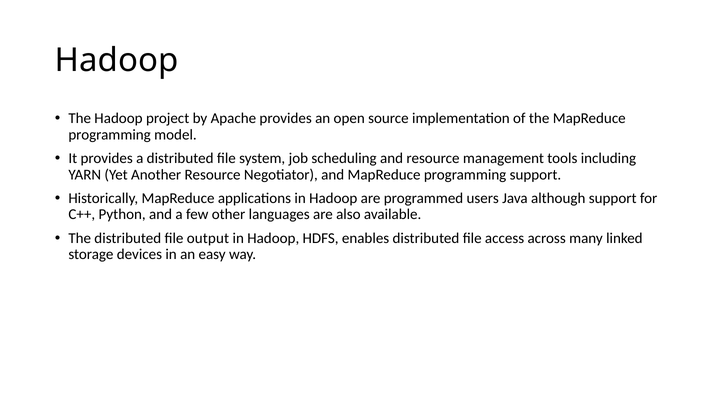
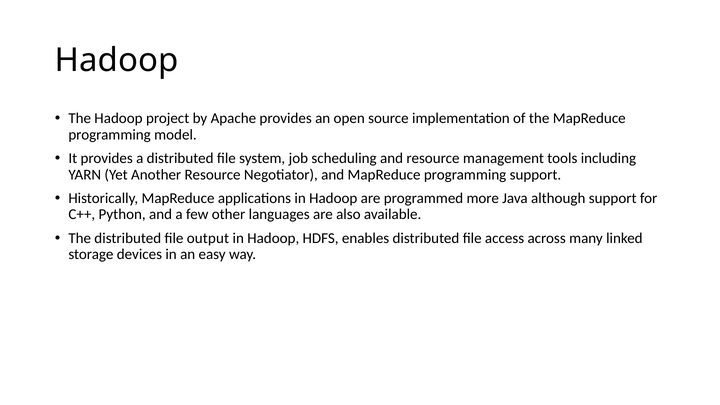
users: users -> more (483, 198)
